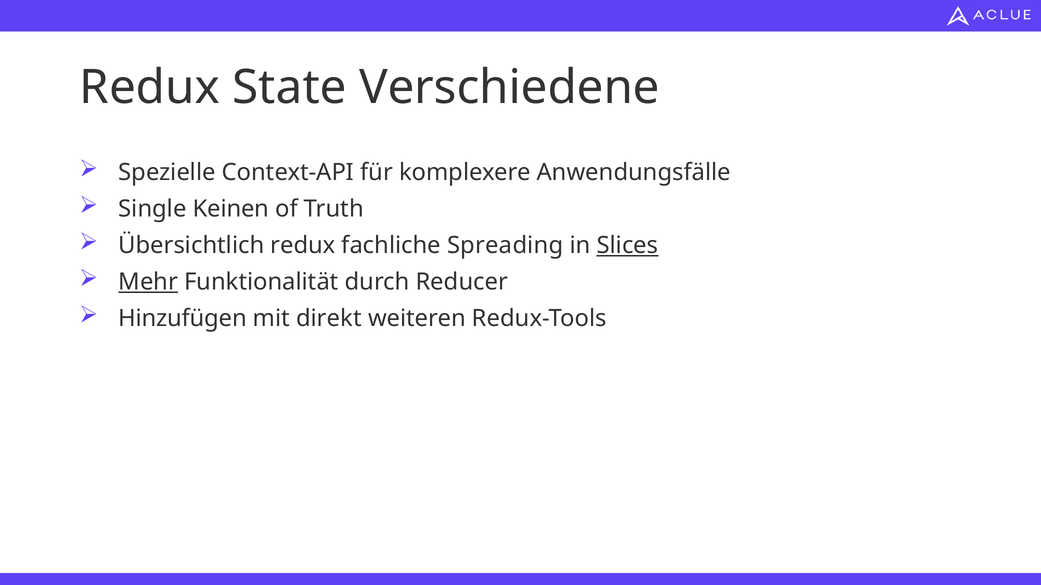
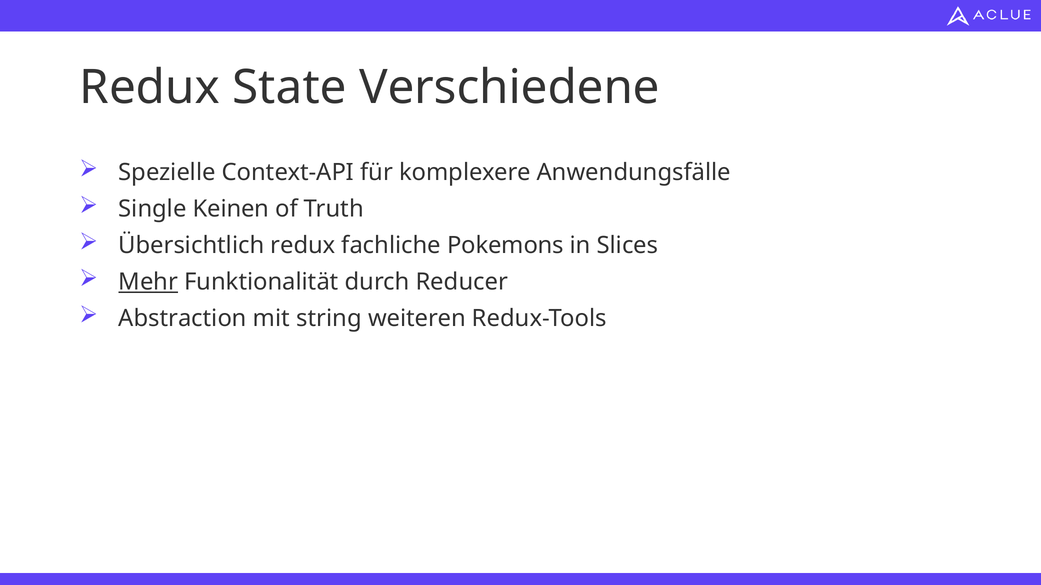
Spreading: Spreading -> Pokemons (505, 246)
Slices underline: present -> none (628, 246)
Hinzufügen: Hinzufügen -> Abstraction (183, 319)
direkt: direkt -> string (329, 319)
